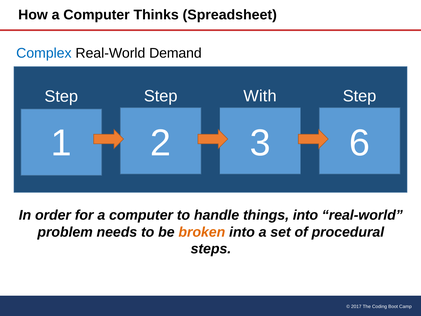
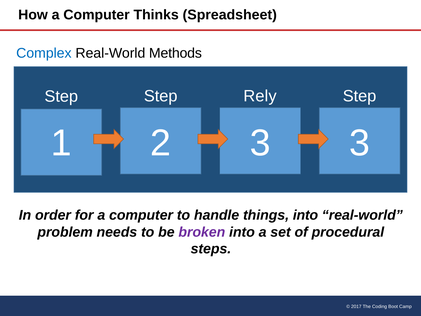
Demand: Demand -> Methods (175, 53)
With: With -> Rely (260, 96)
3 6: 6 -> 3 (360, 143)
broken colour: orange -> purple (202, 232)
